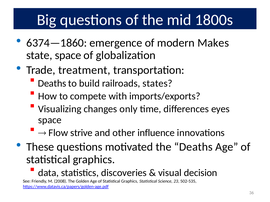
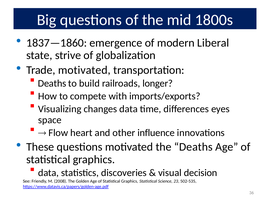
6374—1860: 6374—1860 -> 1837—1860 (57, 43)
Makes: Makes -> Liberal (213, 43)
state space: space -> strive (68, 55)
Trade treatment: treatment -> motivated (84, 70)
states: states -> longer (158, 84)
changes only: only -> data (129, 109)
strive: strive -> heart (81, 133)
